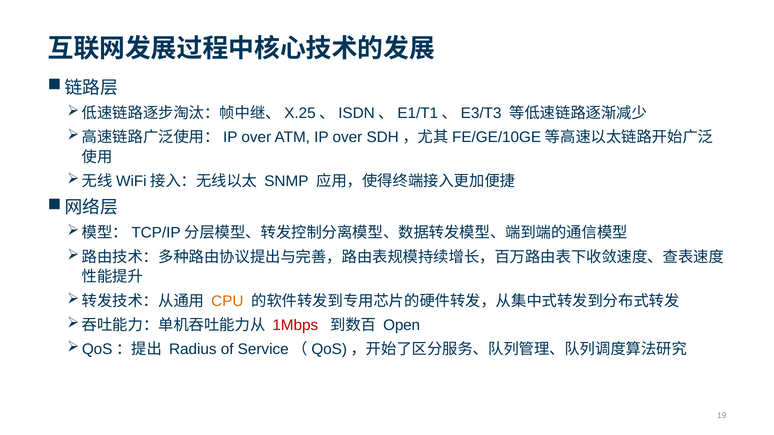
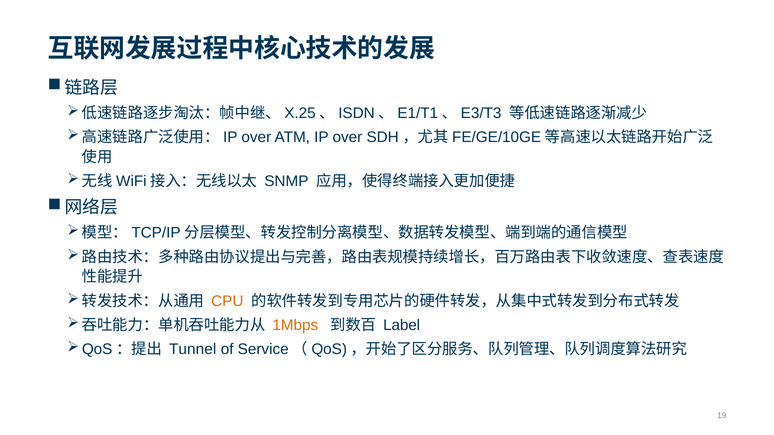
1Mbps colour: red -> orange (295, 325)
Open: Open -> Label (402, 325)
Radius: Radius -> Tunnel (193, 350)
